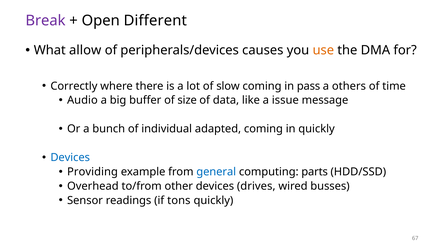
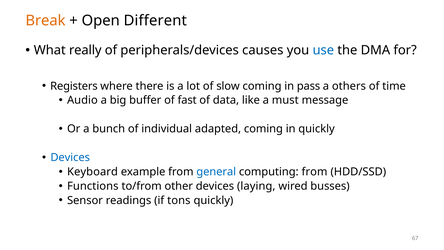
Break colour: purple -> orange (45, 21)
allow: allow -> really (85, 50)
use colour: orange -> blue (323, 50)
Correctly: Correctly -> Registers (74, 86)
size: size -> fast (187, 100)
issue: issue -> must (285, 100)
Providing: Providing -> Keyboard (92, 172)
computing parts: parts -> from (315, 172)
Overhead: Overhead -> Functions (93, 186)
drives: drives -> laying (256, 186)
